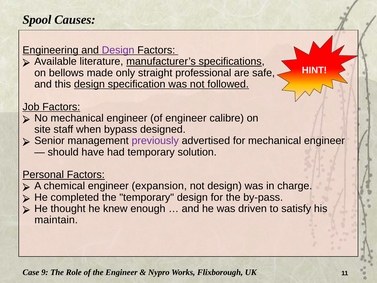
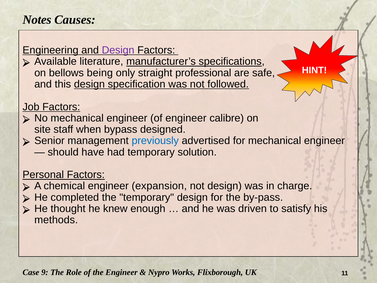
Spool: Spool -> Notes (37, 20)
made: made -> being (100, 73)
previously colour: purple -> blue (155, 141)
maintain: maintain -> methods (56, 220)
